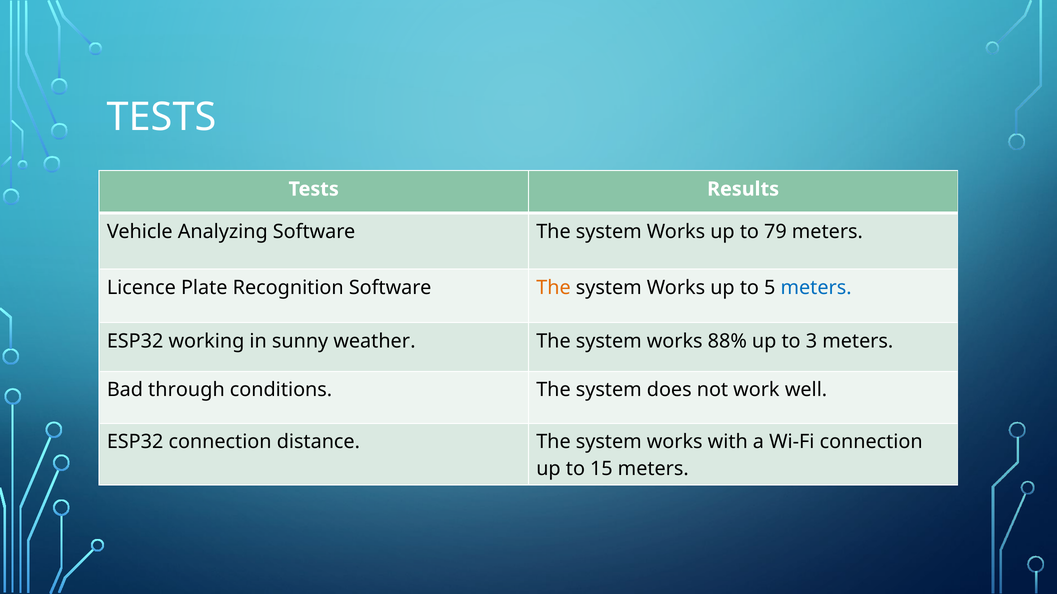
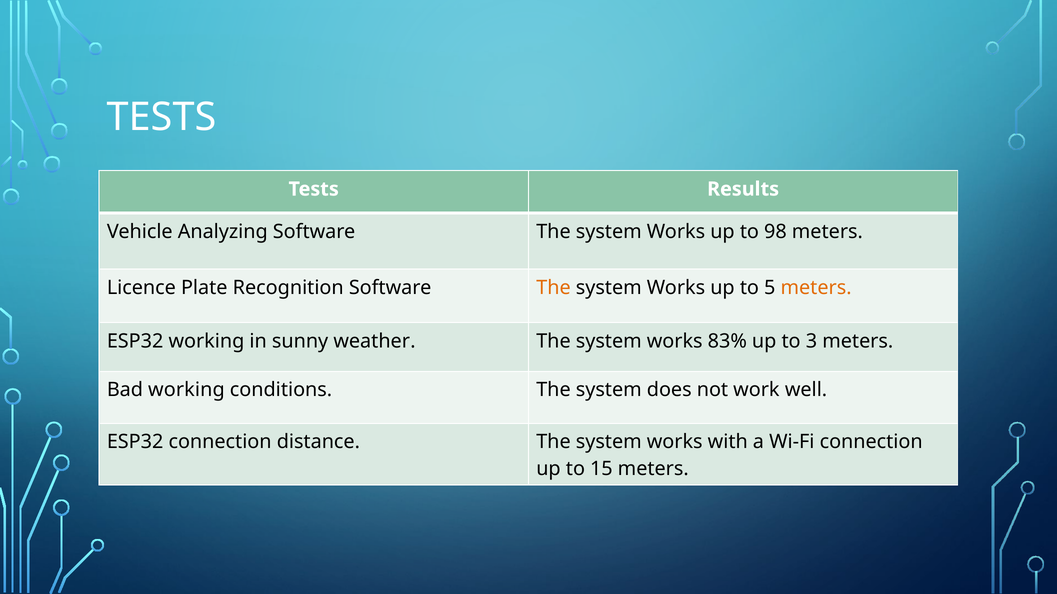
79: 79 -> 98 (775, 232)
meters colour: blue -> orange (816, 288)
88%: 88% -> 83% (727, 341)
Bad through: through -> working (186, 390)
